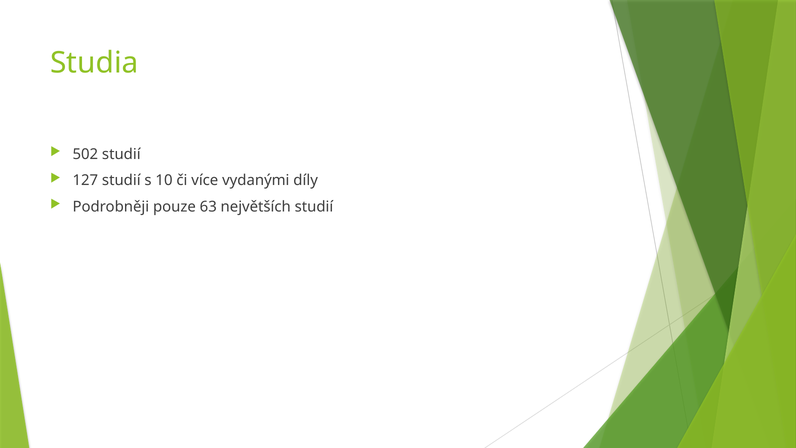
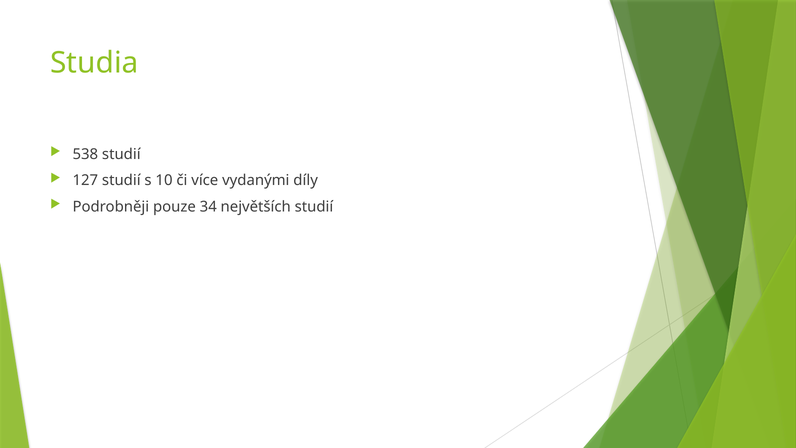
502: 502 -> 538 (85, 154)
63: 63 -> 34 (208, 206)
